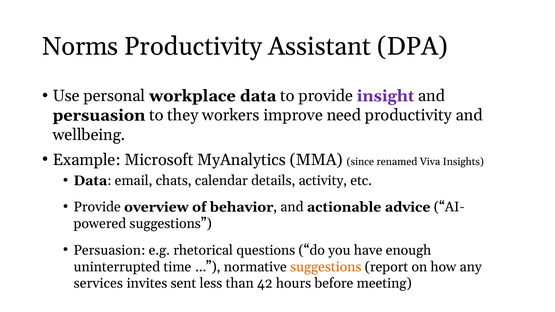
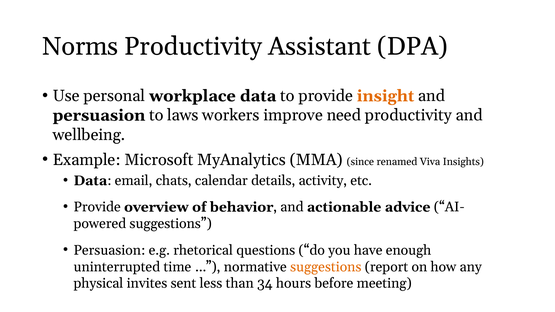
insight colour: purple -> orange (386, 96)
they: they -> laws (183, 115)
services: services -> physical (98, 284)
42: 42 -> 34 (265, 284)
